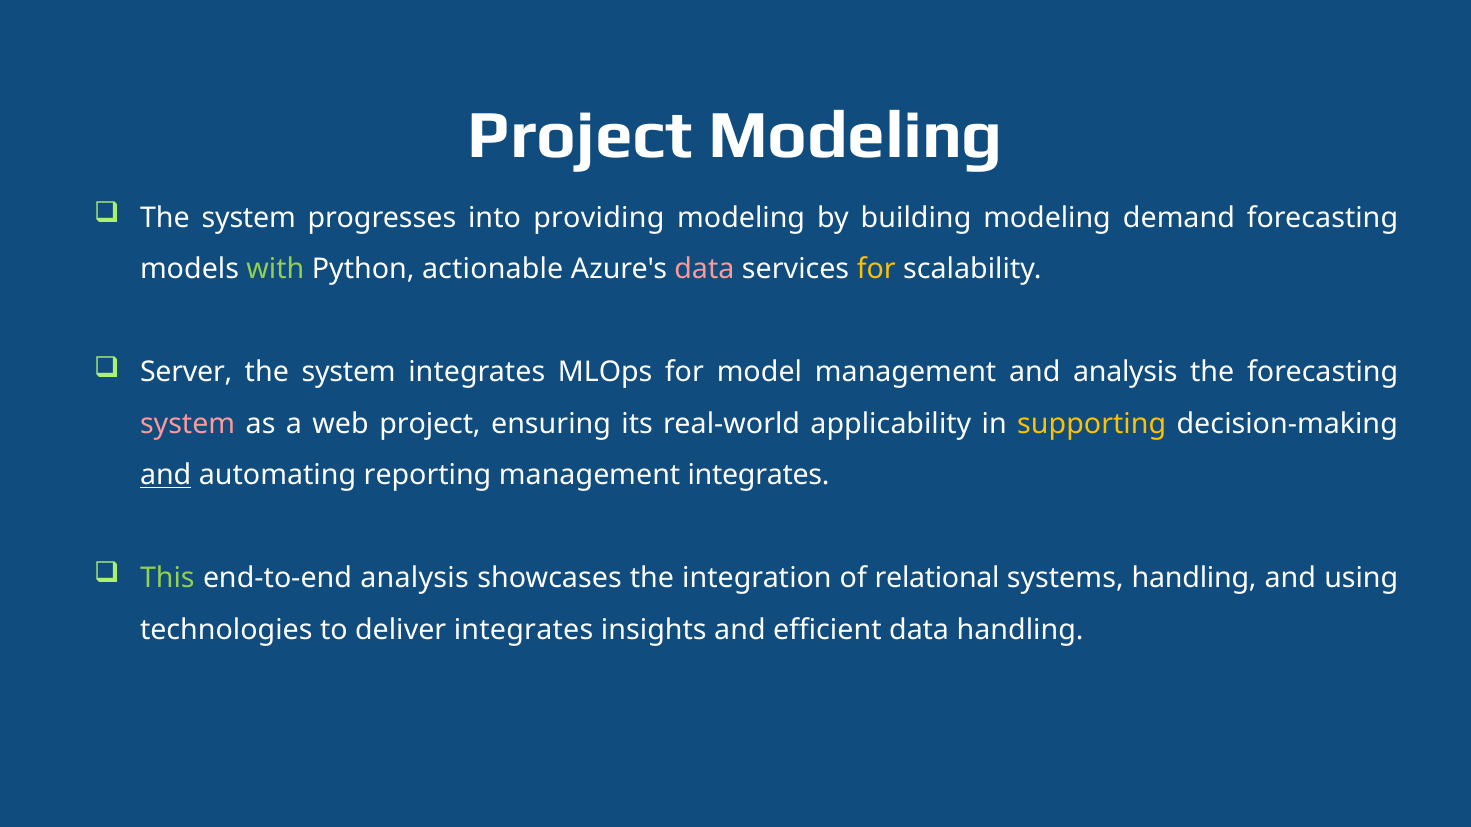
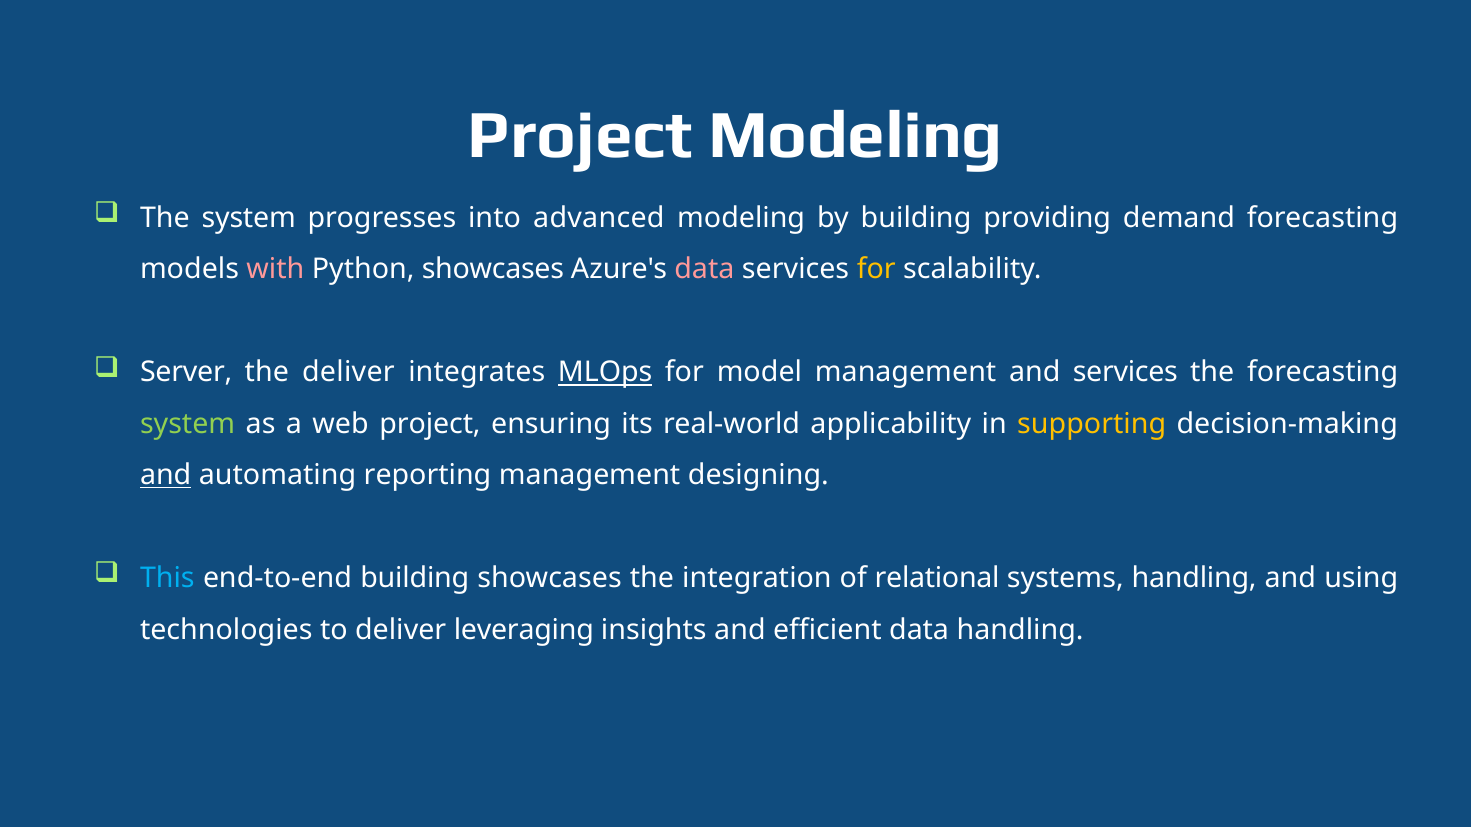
providing: providing -> advanced (599, 218)
building modeling: modeling -> providing (1047, 218)
with colour: light green -> pink (275, 270)
Python actionable: actionable -> showcases (493, 270)
system: system -> deliver (348, 373)
MLOps underline: none -> present (605, 373)
and analysis: analysis -> services (1125, 373)
system colour: pink -> light green (188, 424)
management integrates: integrates -> designing (758, 476)
This colour: light green -> light blue (167, 579)
end-to-end analysis: analysis -> building (415, 579)
deliver integrates: integrates -> leveraging (524, 630)
